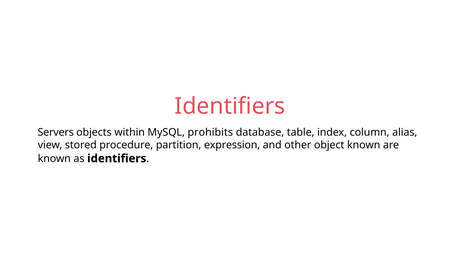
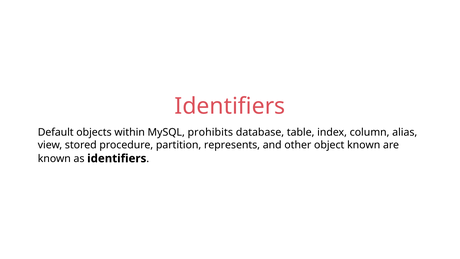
Servers: Servers -> Default (56, 132)
expression: expression -> represents (232, 145)
